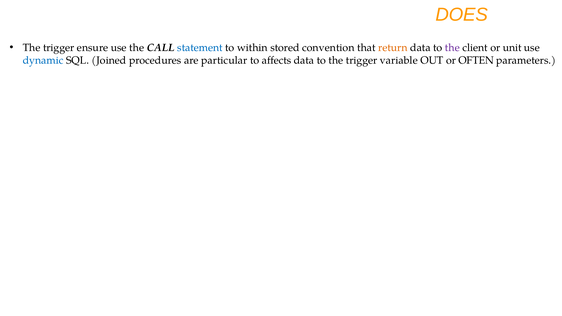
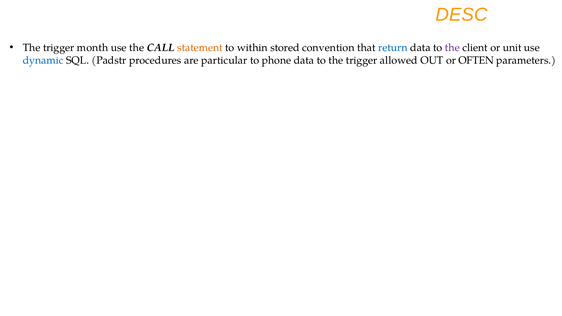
DOES: DOES -> DESC (462, 15)
ensure: ensure -> month (93, 48)
statement colour: blue -> orange (200, 48)
return colour: orange -> blue (393, 48)
Joined: Joined -> Padstr (109, 60)
affects: affects -> phone (277, 60)
variable: variable -> allowed (399, 60)
